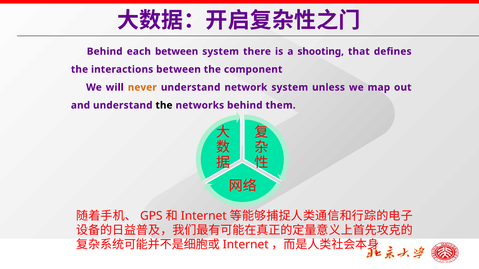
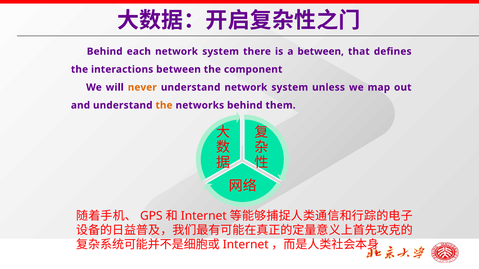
each between: between -> network (177, 52)
a shooting: shooting -> between (321, 52)
the colour: black -> orange (164, 105)
